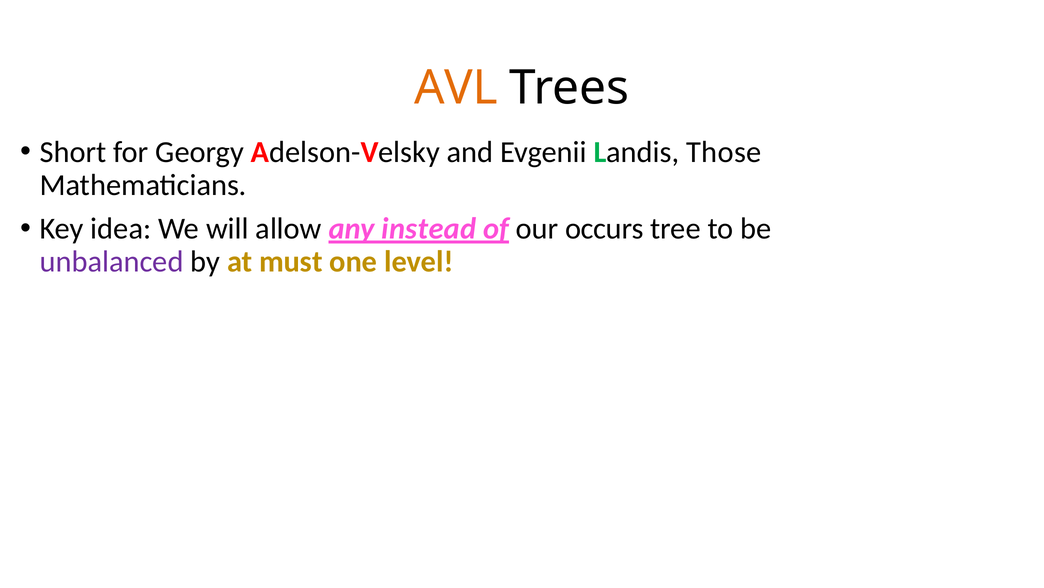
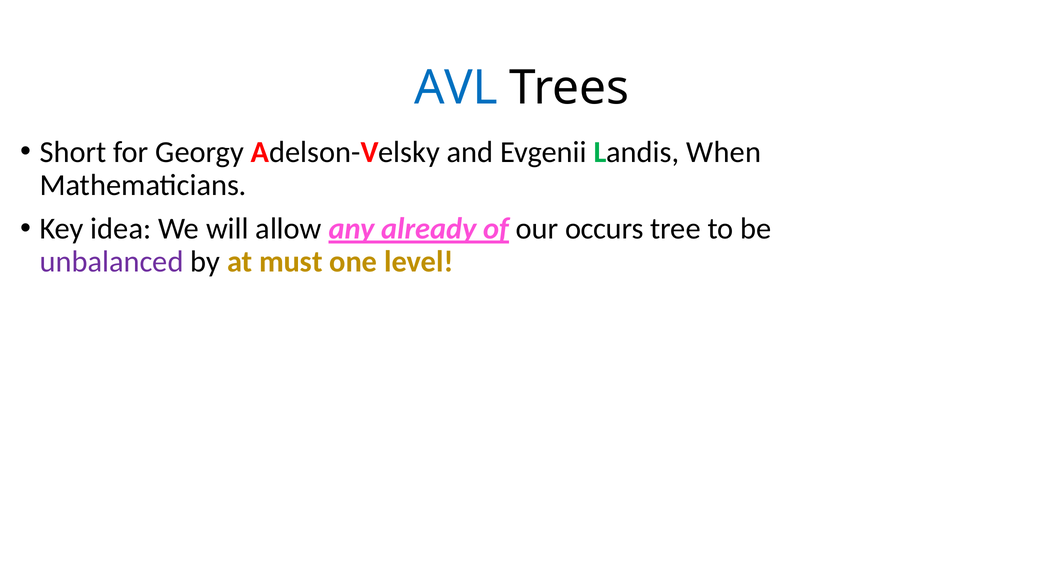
AVL colour: orange -> blue (456, 88)
Those: Those -> When (724, 152)
instead: instead -> already (429, 229)
